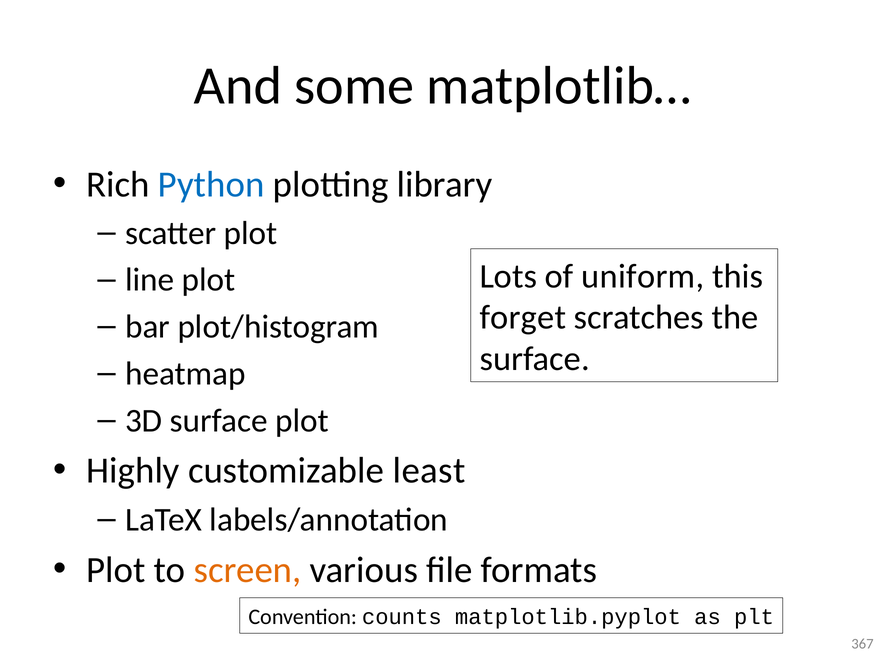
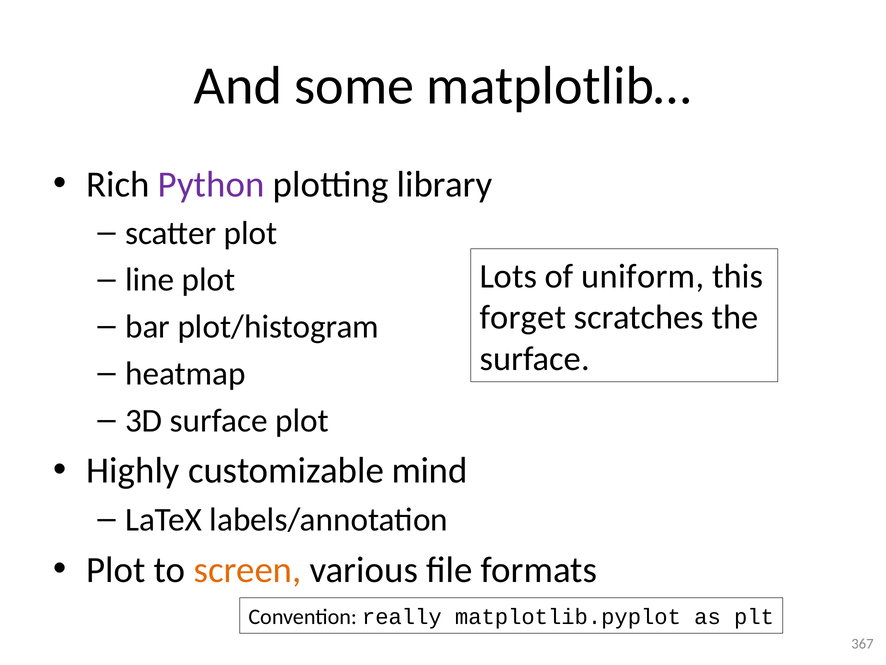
Python colour: blue -> purple (211, 184)
least: least -> mind (430, 470)
counts: counts -> really (402, 617)
